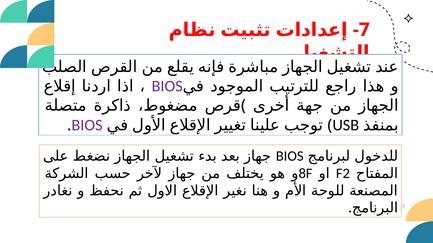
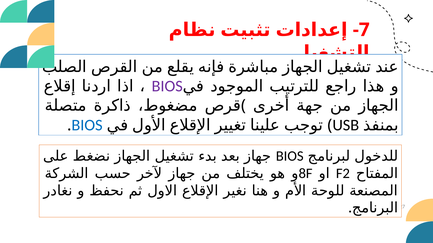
BIOS colour: purple -> blue (87, 125)
